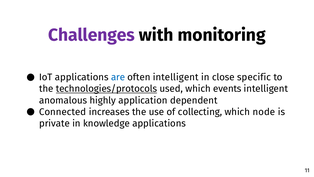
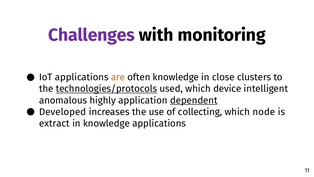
are colour: blue -> orange (118, 77)
often intelligent: intelligent -> knowledge (176, 77)
specific: specific -> clusters (254, 77)
events: events -> device (227, 89)
dependent underline: none -> present (194, 100)
Connected: Connected -> Developed (63, 112)
private: private -> extract (54, 123)
